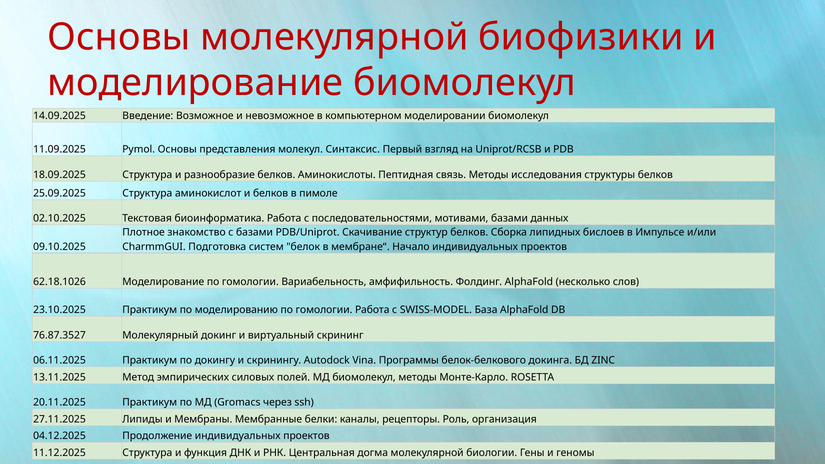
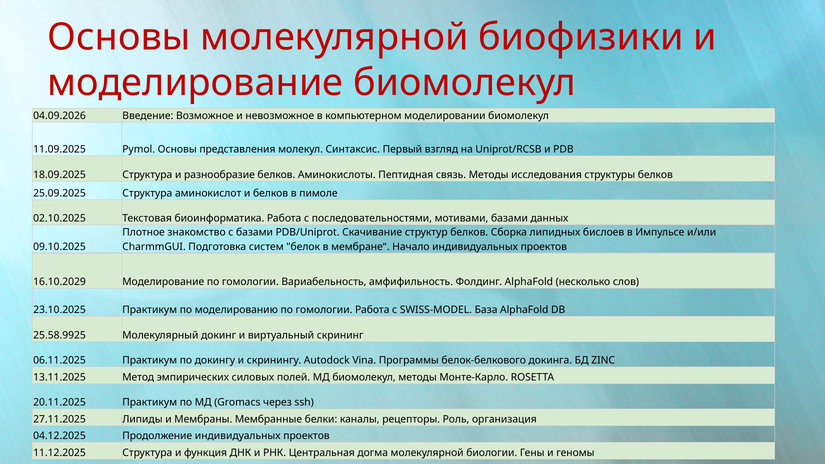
14.09.2025: 14.09.2025 -> 04.09.2026 (60, 116)
62.18.1026: 62.18.1026 -> 16.10.2029 (60, 282)
76.87.3527: 76.87.3527 -> 25.58.9925 (60, 335)
